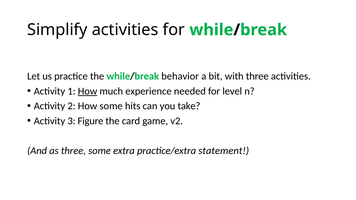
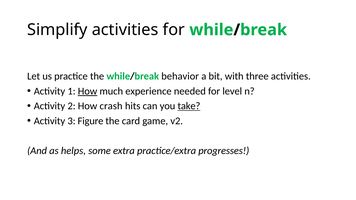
How some: some -> crash (111, 106)
take underline: none -> present (189, 106)
as three: three -> helps (73, 151)
statement: statement -> progresses (224, 151)
